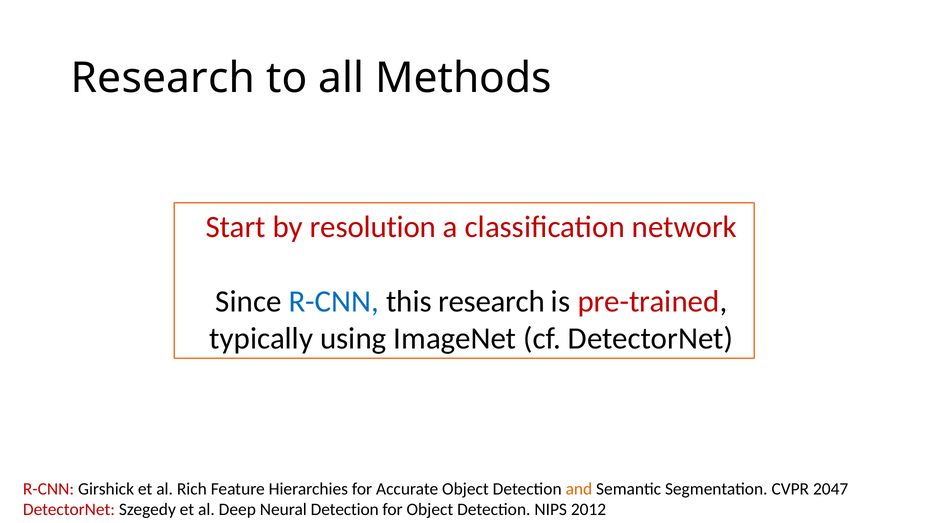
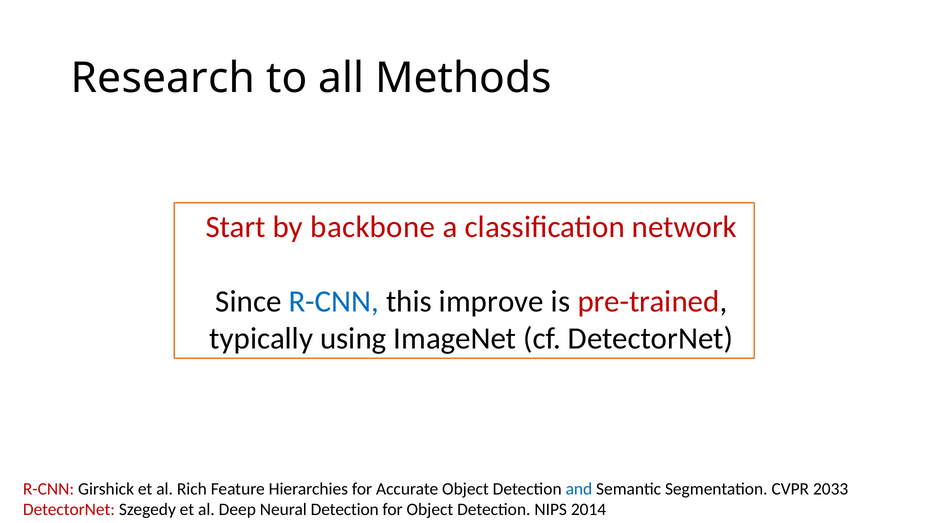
resolution: resolution -> backbone (373, 227)
this research: research -> improve (491, 301)
and colour: orange -> blue (579, 488)
2047: 2047 -> 2033 (831, 488)
2012: 2012 -> 2014 (589, 509)
